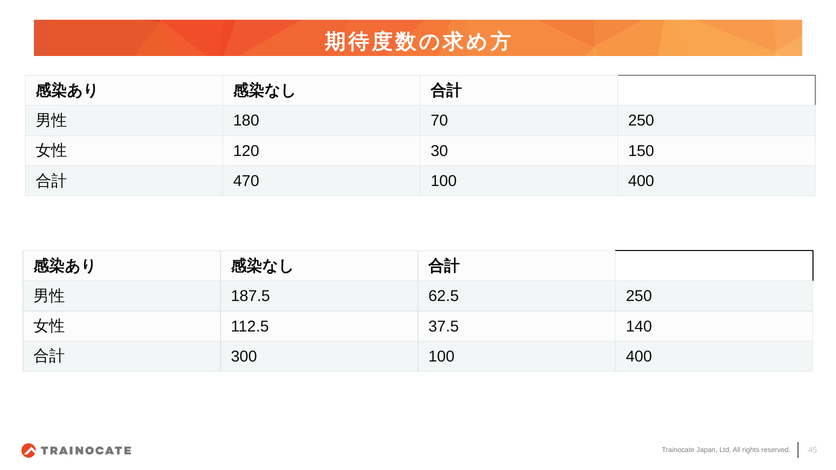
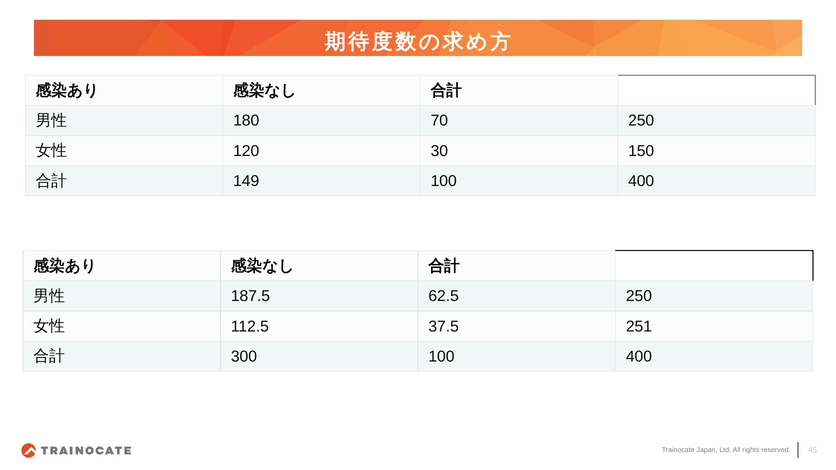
470: 470 -> 149 (246, 181)
140: 140 -> 251 (639, 327)
